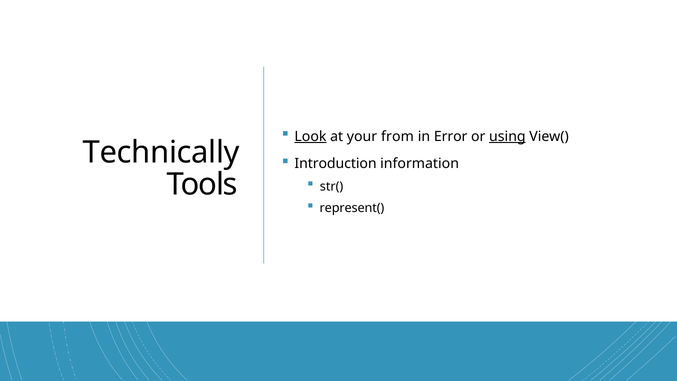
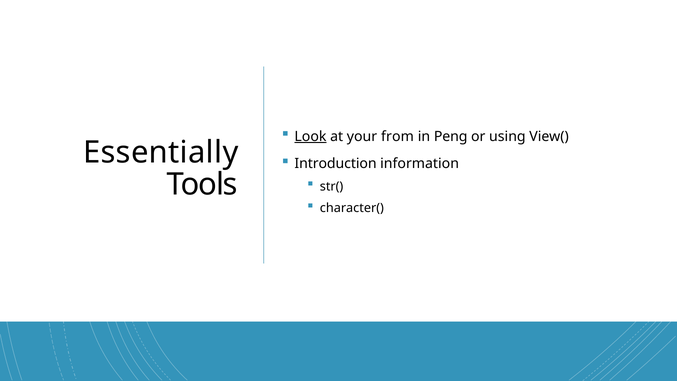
Error: Error -> Peng (451, 136)
using underline: present -> none (507, 136)
Technically: Technically -> Essentially (161, 153)
represent(: represent( -> character( (352, 208)
